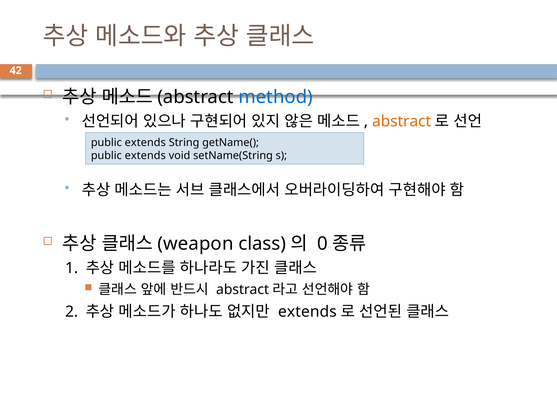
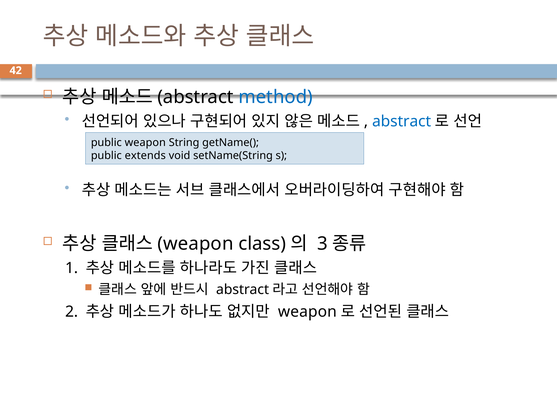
abstract colour: orange -> blue (402, 121)
extends: extends -> weapon (145, 143)
0: 0 -> 3 (322, 244)
extends: extends -> weapon (307, 311)
